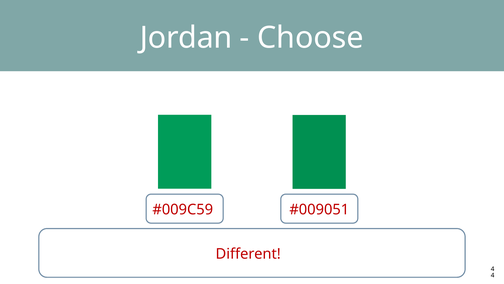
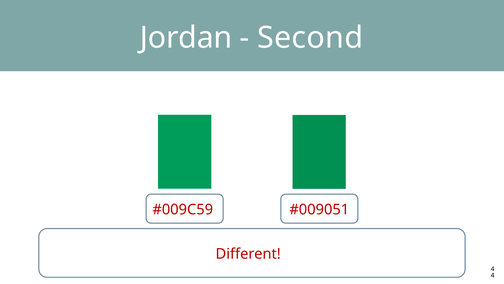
Choose: Choose -> Second (310, 38)
